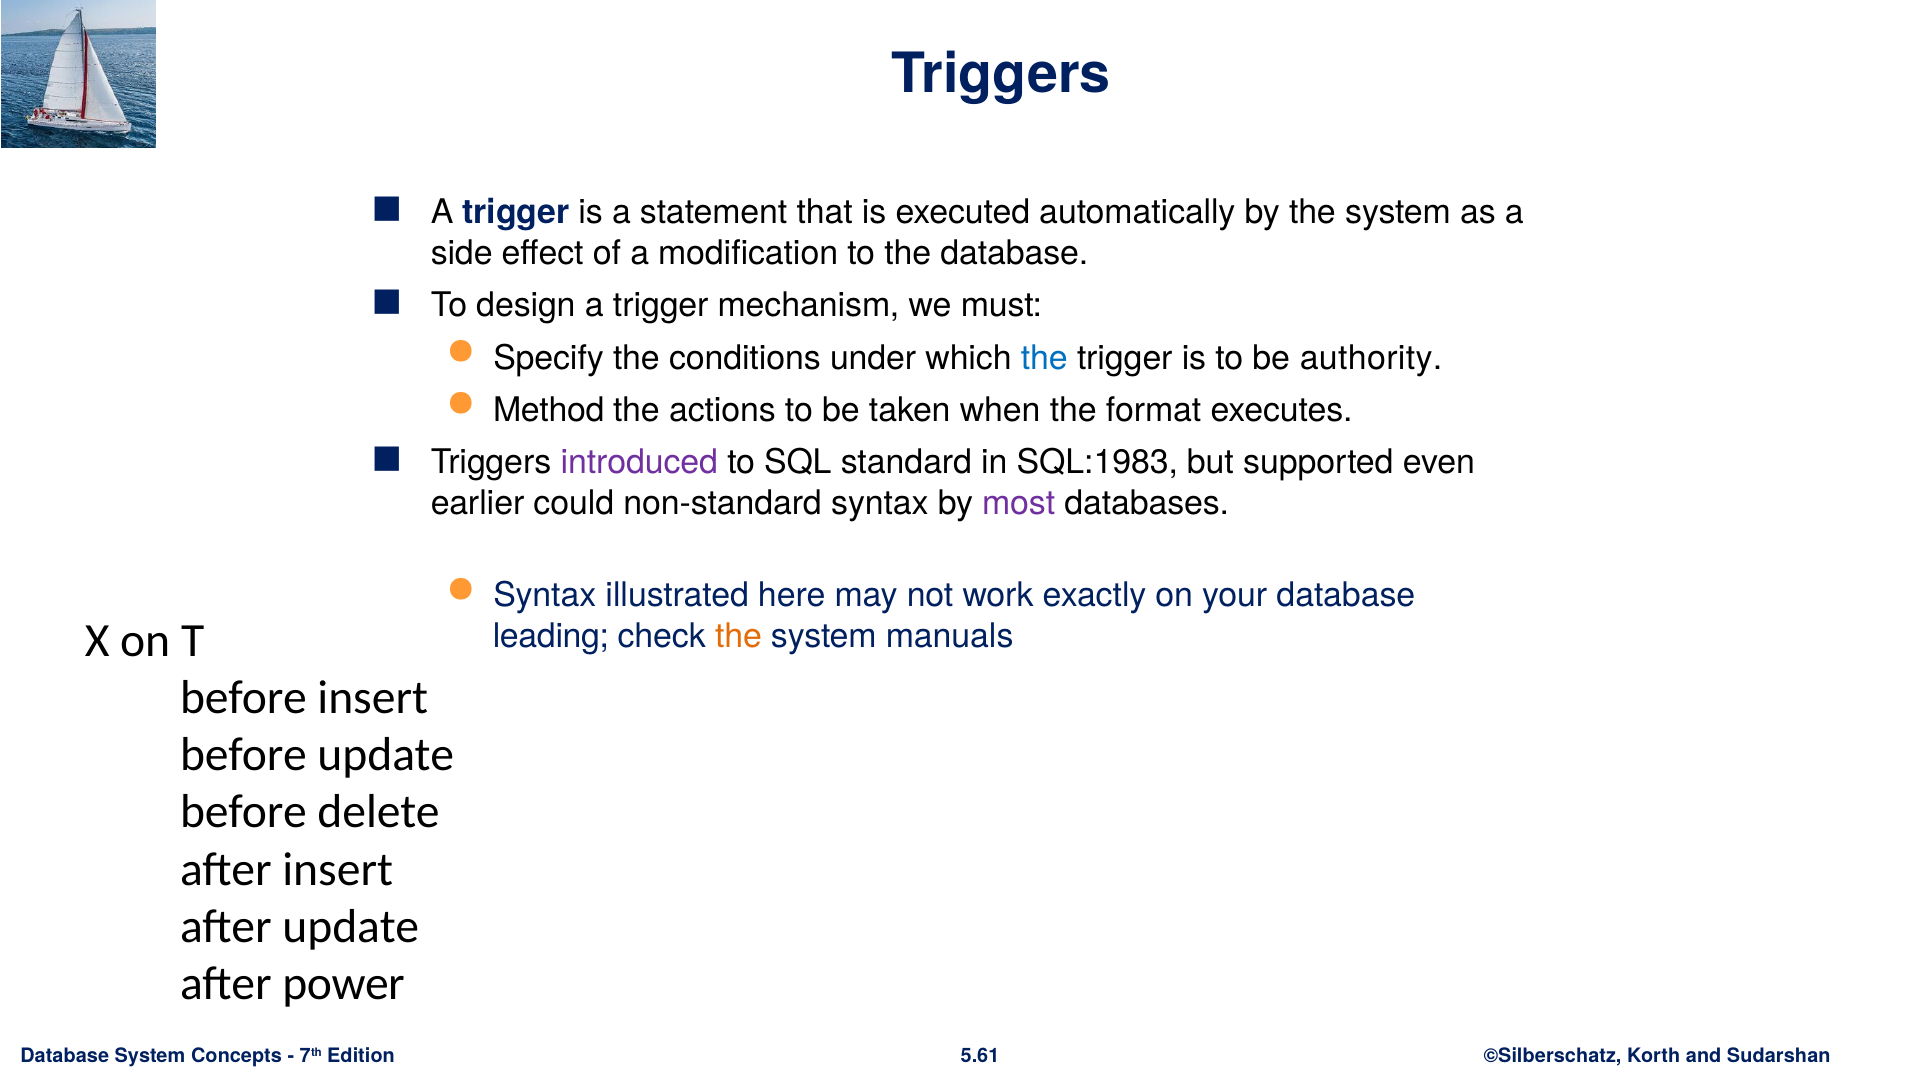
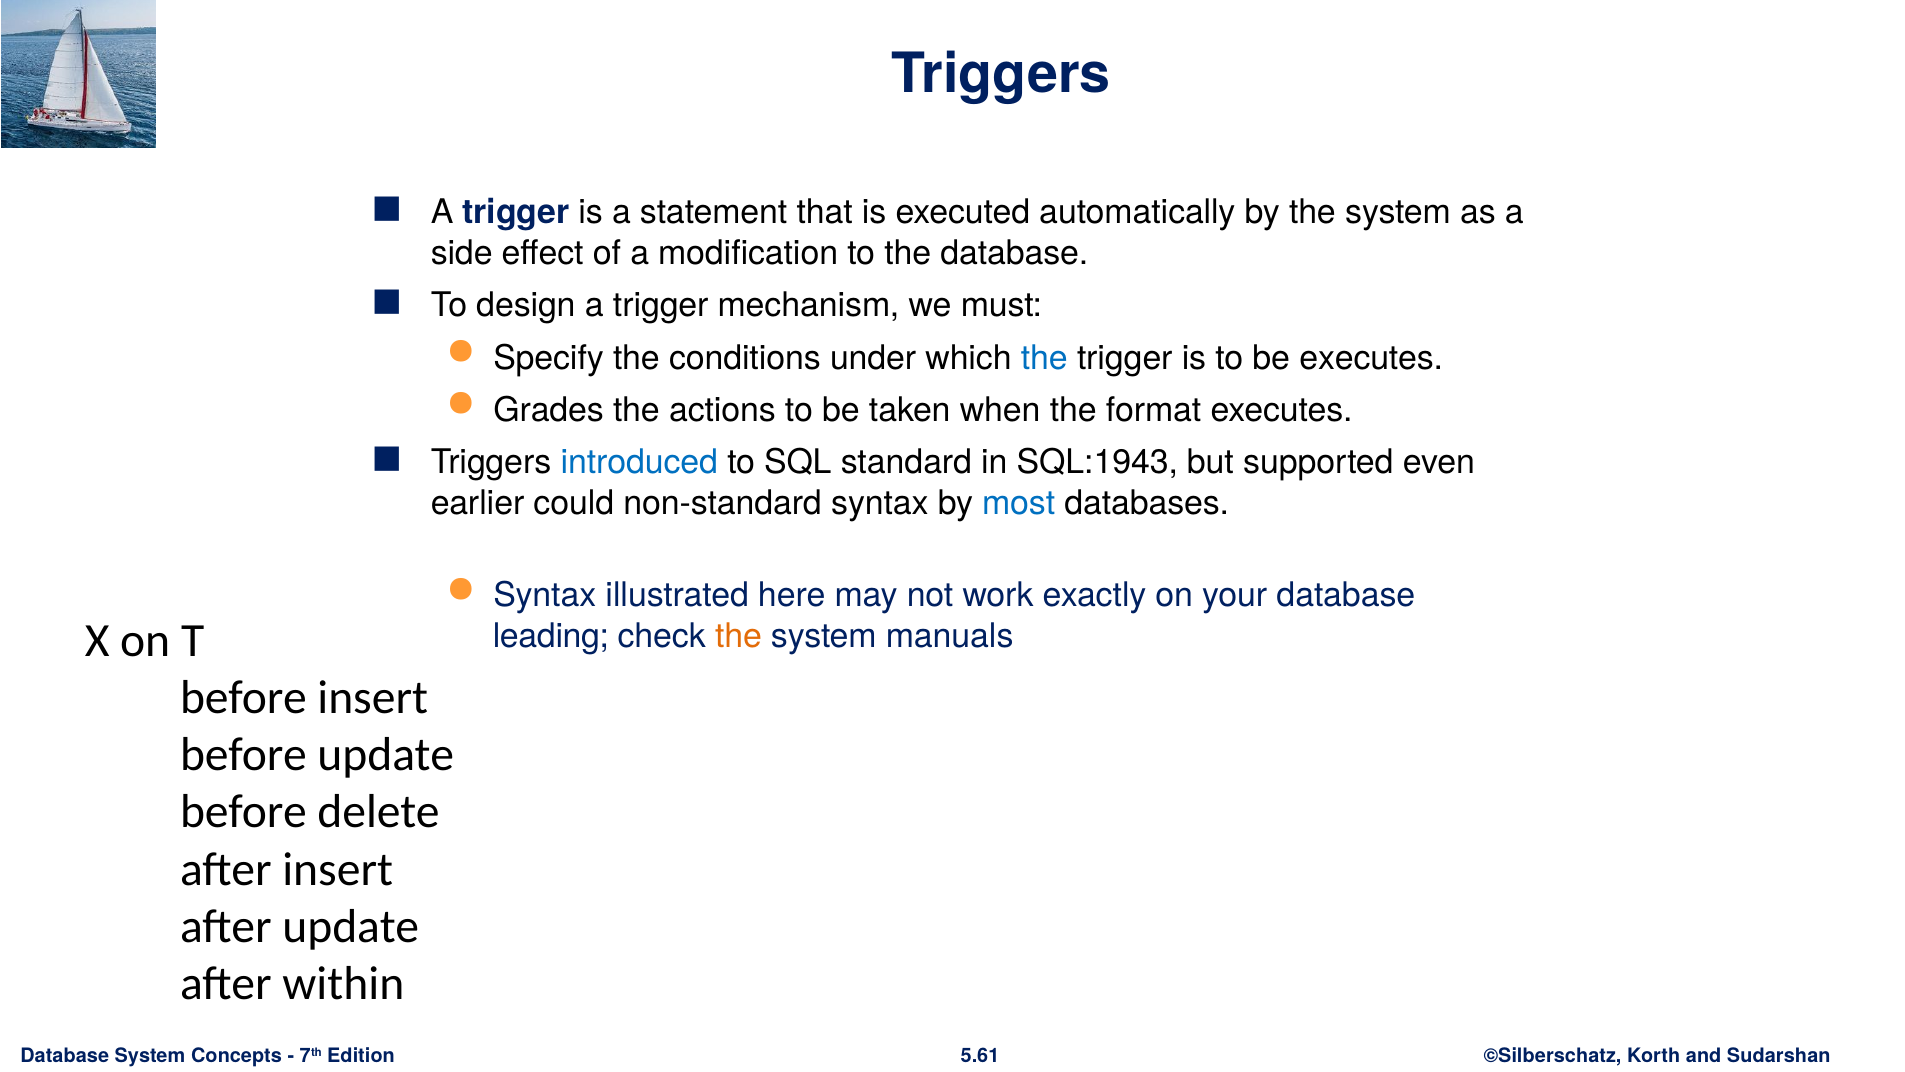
be authority: authority -> executes (1371, 358)
Method: Method -> Grades (549, 410)
introduced colour: purple -> blue (639, 462)
SQL:1983: SQL:1983 -> SQL:1943 (1097, 462)
most colour: purple -> blue (1019, 503)
power: power -> within (343, 983)
